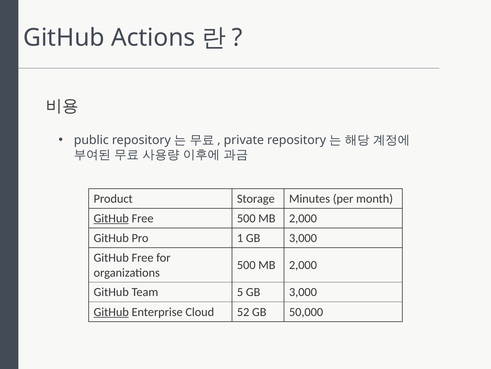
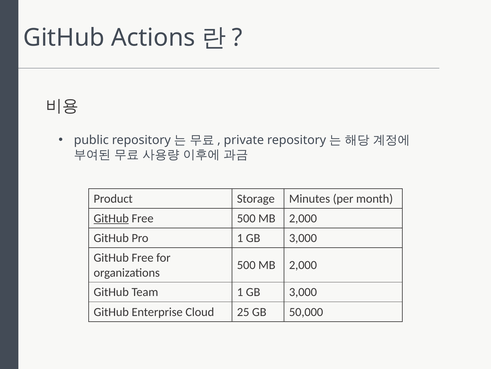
Team 5: 5 -> 1 (240, 292)
GitHub underline: present -> none (111, 311)
52: 52 -> 25 (243, 311)
